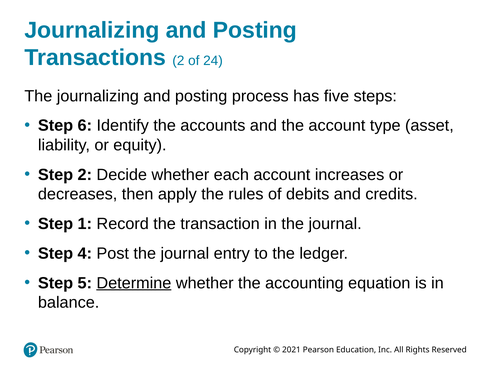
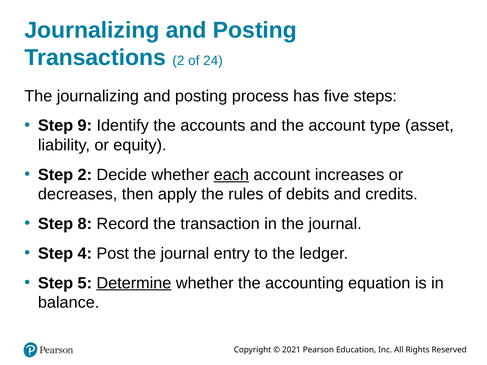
6: 6 -> 9 (85, 126)
each underline: none -> present (231, 175)
1: 1 -> 8 (85, 224)
